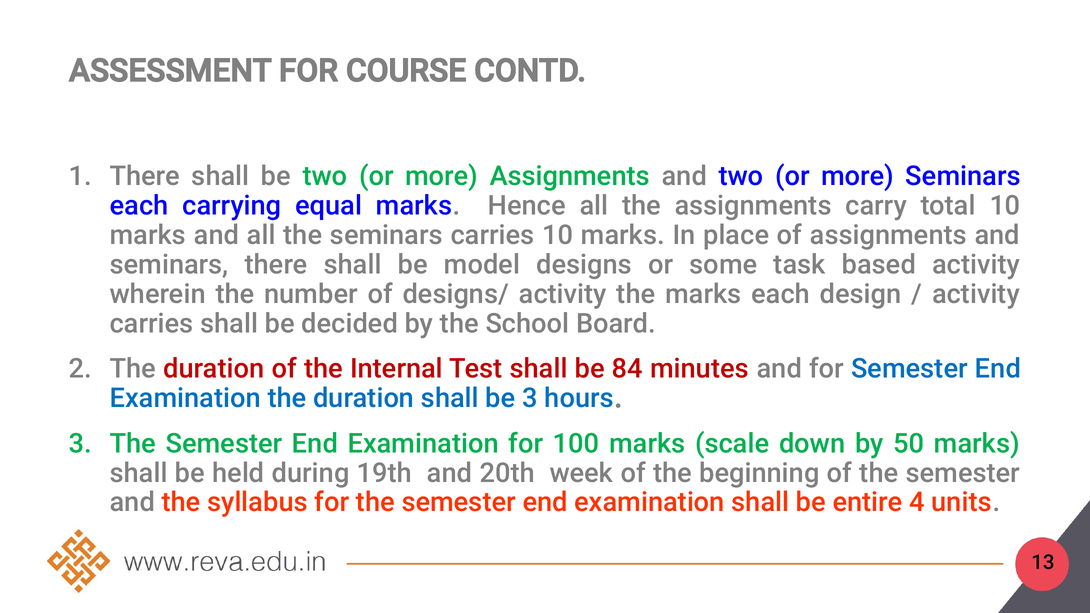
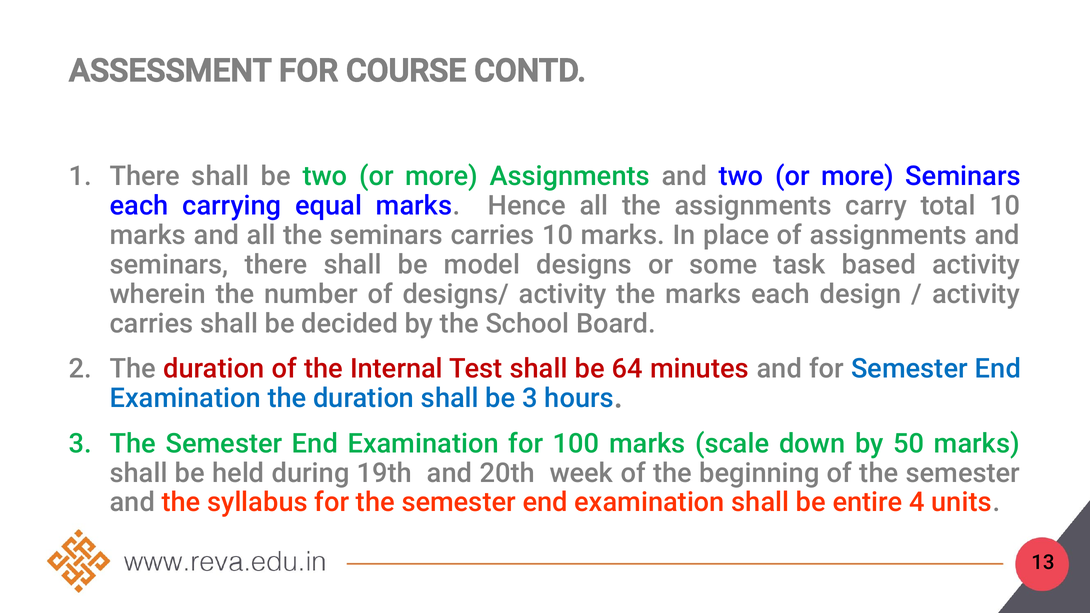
84: 84 -> 64 (627, 369)
